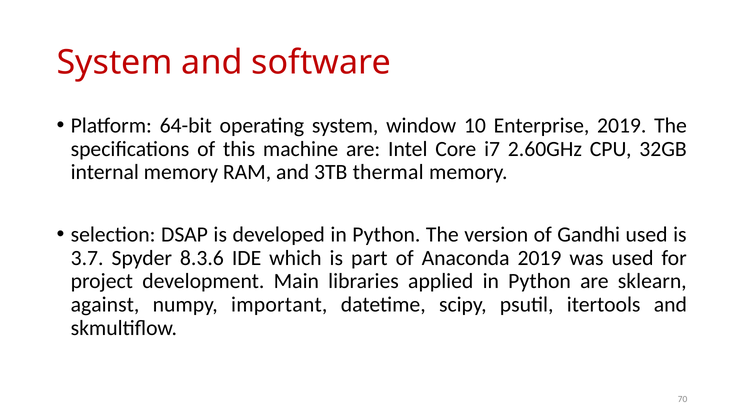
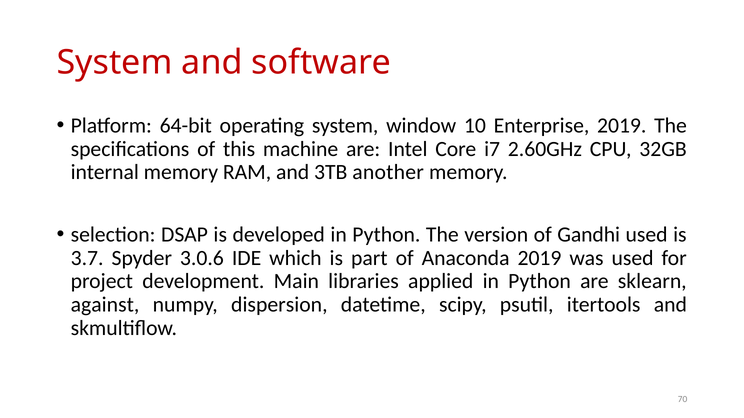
thermal: thermal -> another (388, 173)
8.3.6: 8.3.6 -> 3.0.6 (202, 258)
important: important -> dispersion (279, 305)
